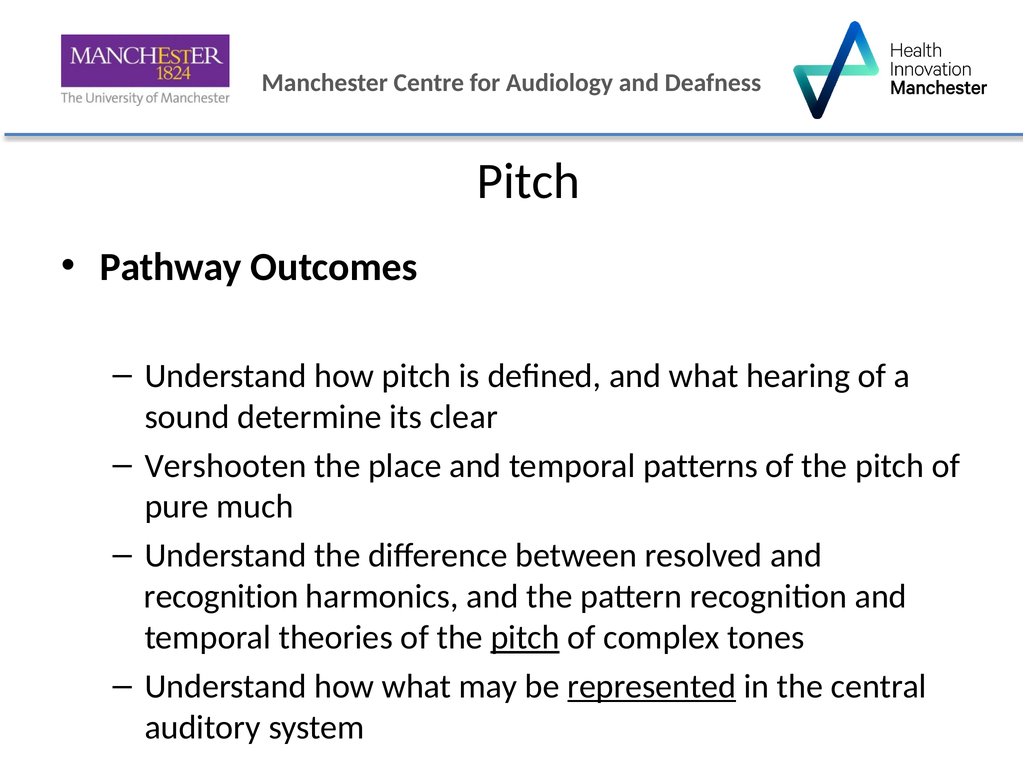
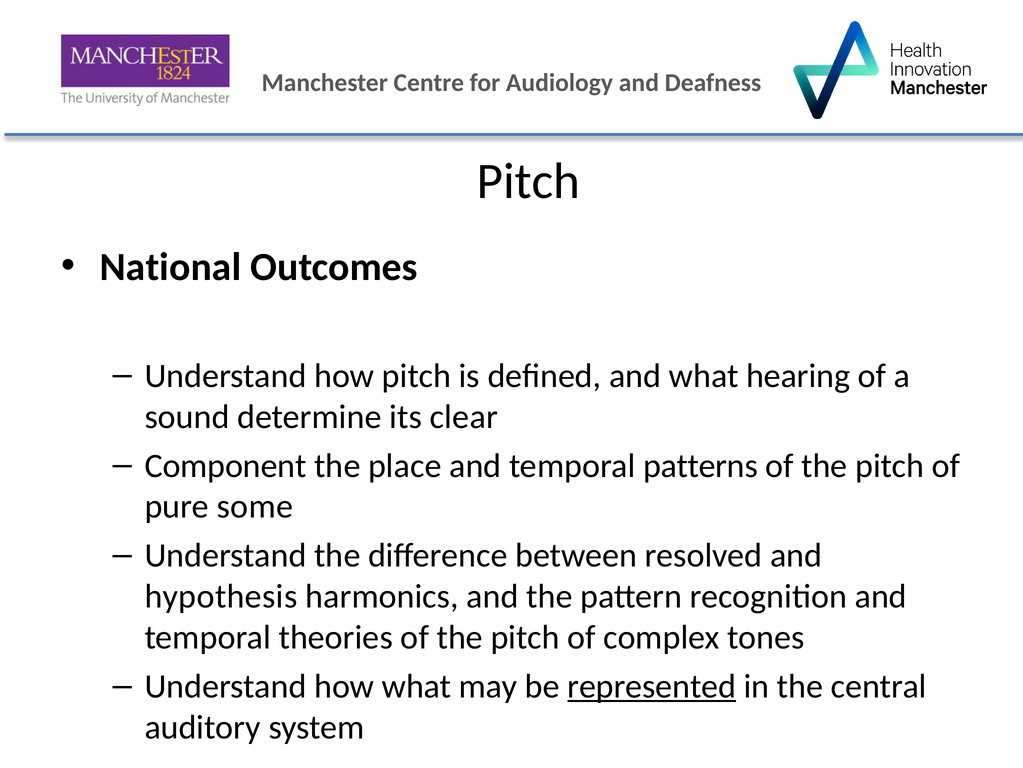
Pathway: Pathway -> National (171, 267)
Vershooten: Vershooten -> Component (226, 465)
much: much -> some (255, 506)
recognition: recognition -> hypothesis (221, 596)
pitch underline: present -> none (525, 637)
